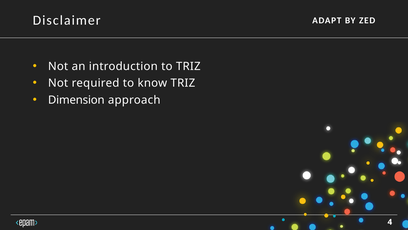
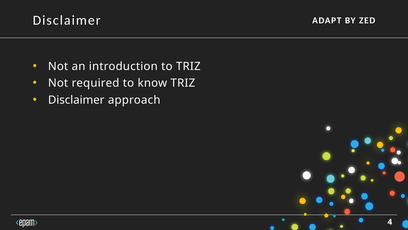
Dimension: Dimension -> Disclaimer (76, 100)
